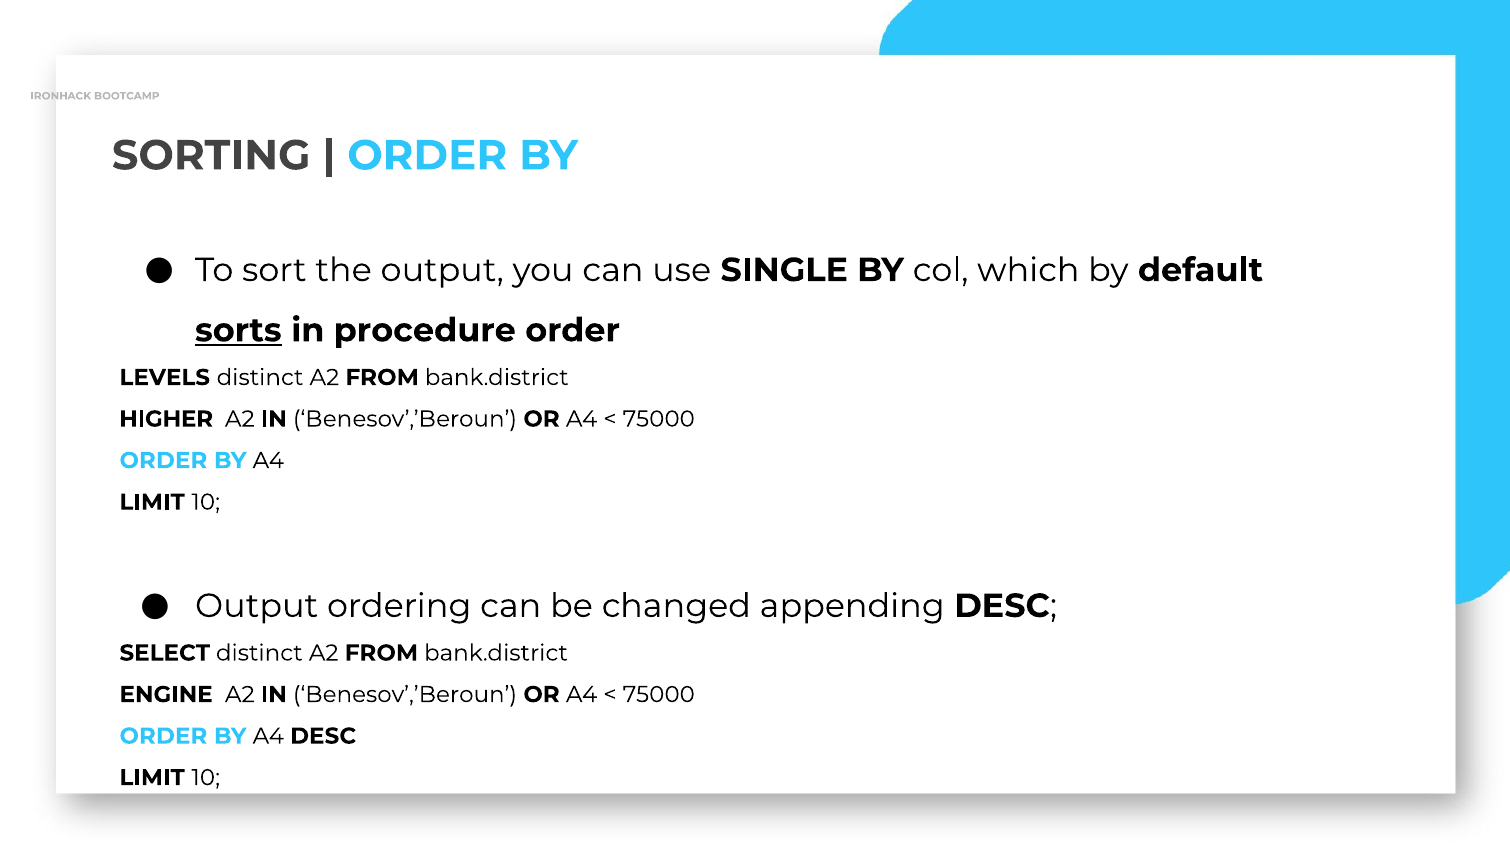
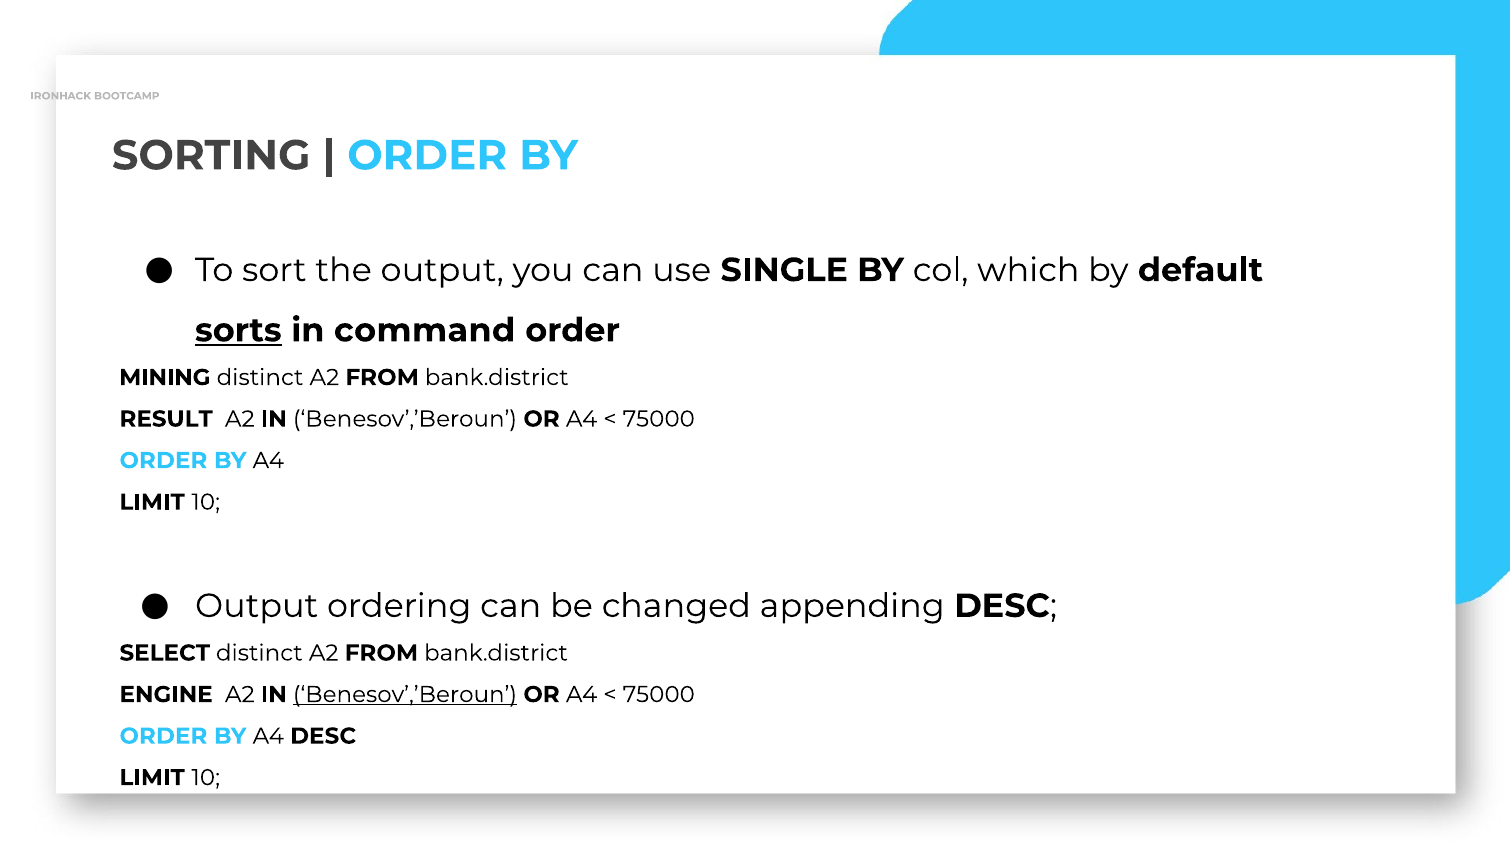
procedure: procedure -> command (425, 331)
LEVELS: LEVELS -> MINING (165, 378)
HIGHER: HIGHER -> RESULT (166, 419)
Benesov’,’Beroun underline: none -> present (405, 695)
